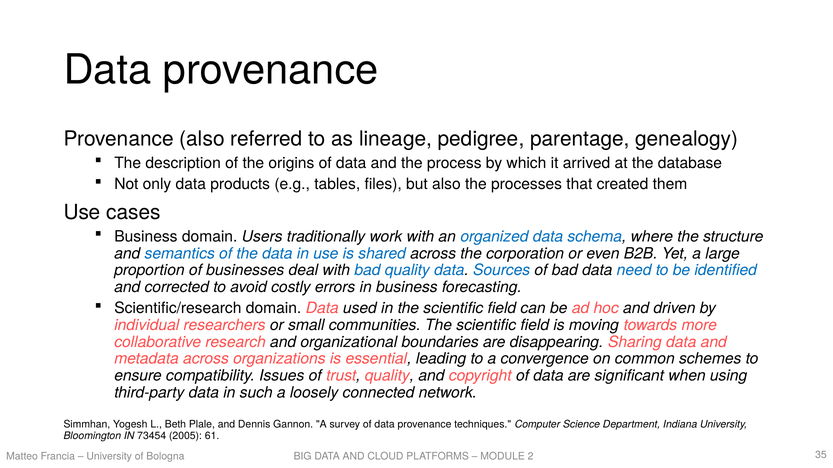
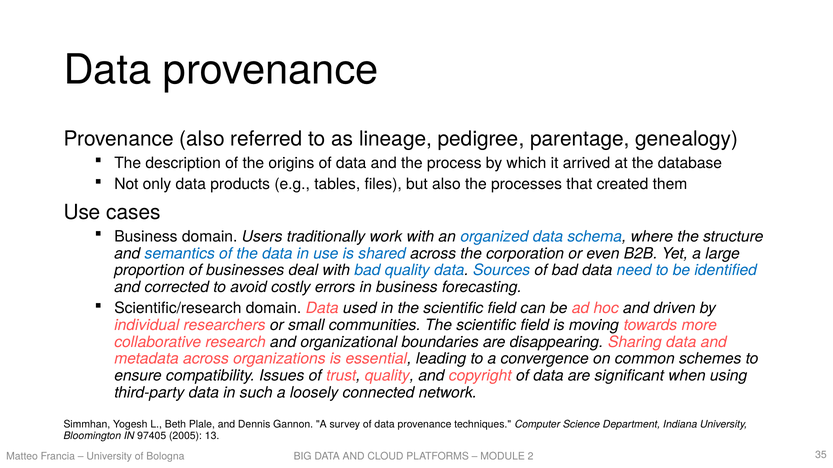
73454: 73454 -> 97405 (152, 436)
61: 61 -> 13 (212, 436)
